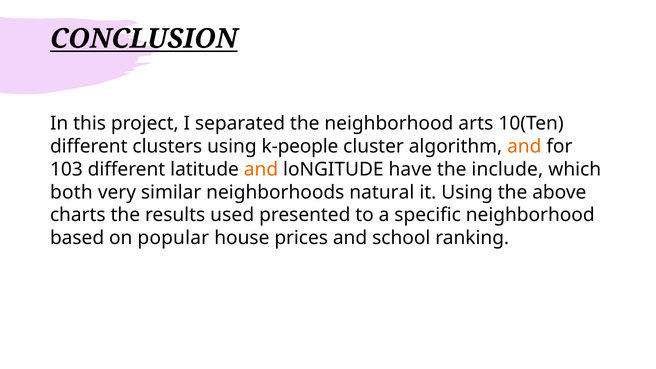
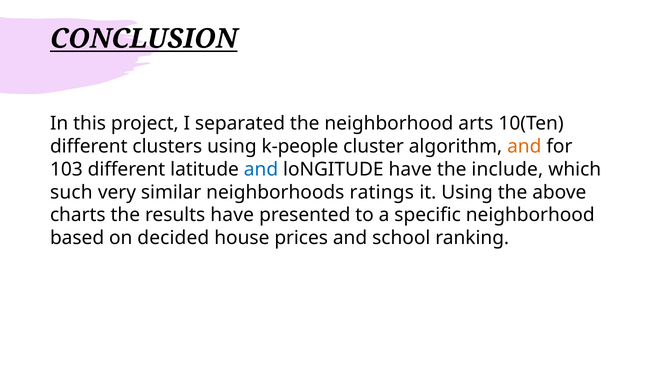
and colour: orange -> blue (261, 169)
both: both -> such (71, 192)
natural: natural -> ratings (382, 192)
results used: used -> have (232, 215)
popular: popular -> decided (173, 238)
